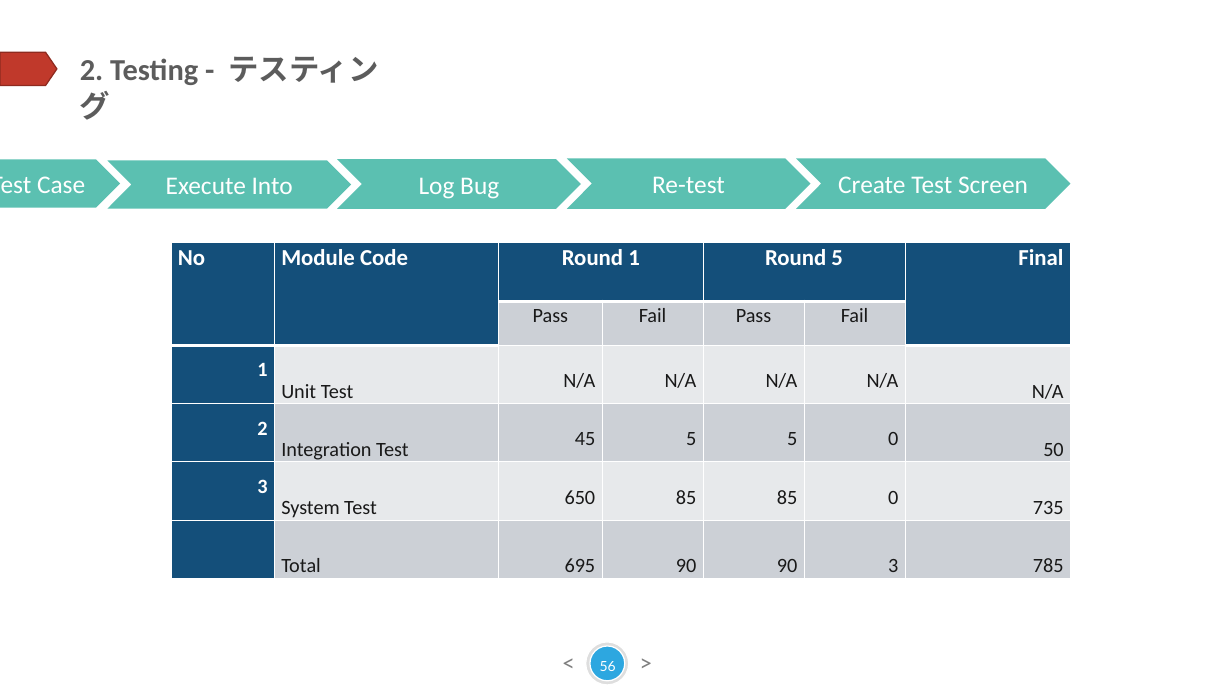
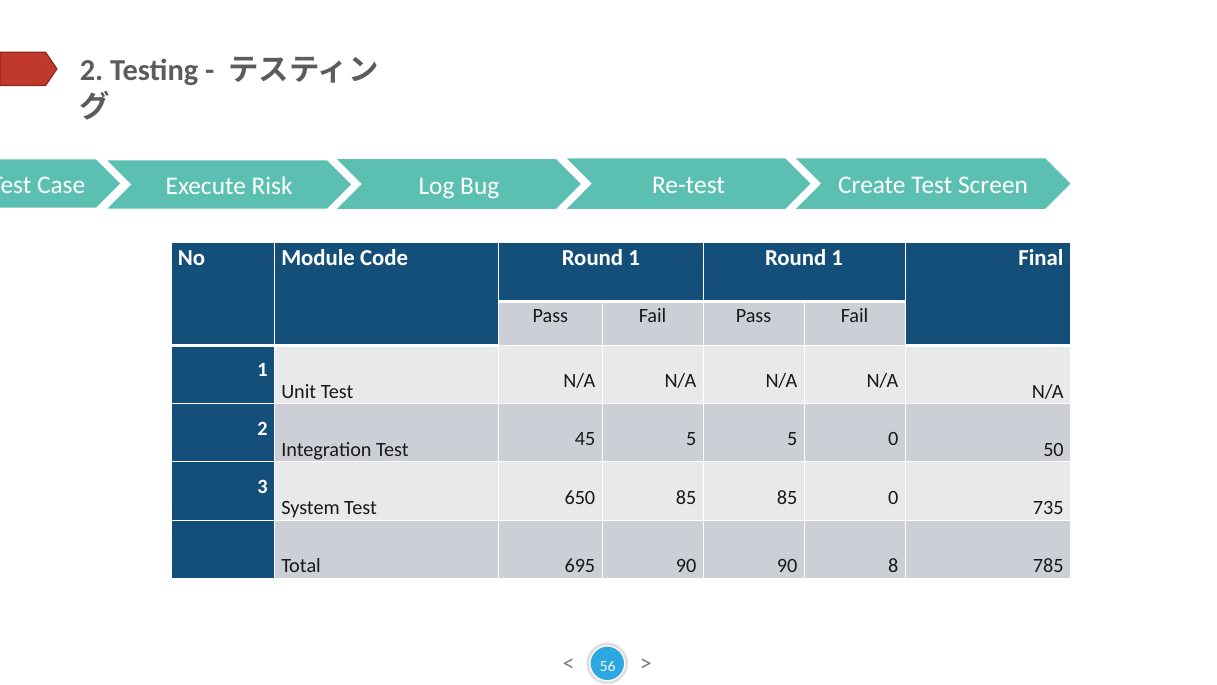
Into: Into -> Risk (272, 186)
1 Round 5: 5 -> 1 (837, 258)
90 3: 3 -> 8 (893, 566)
